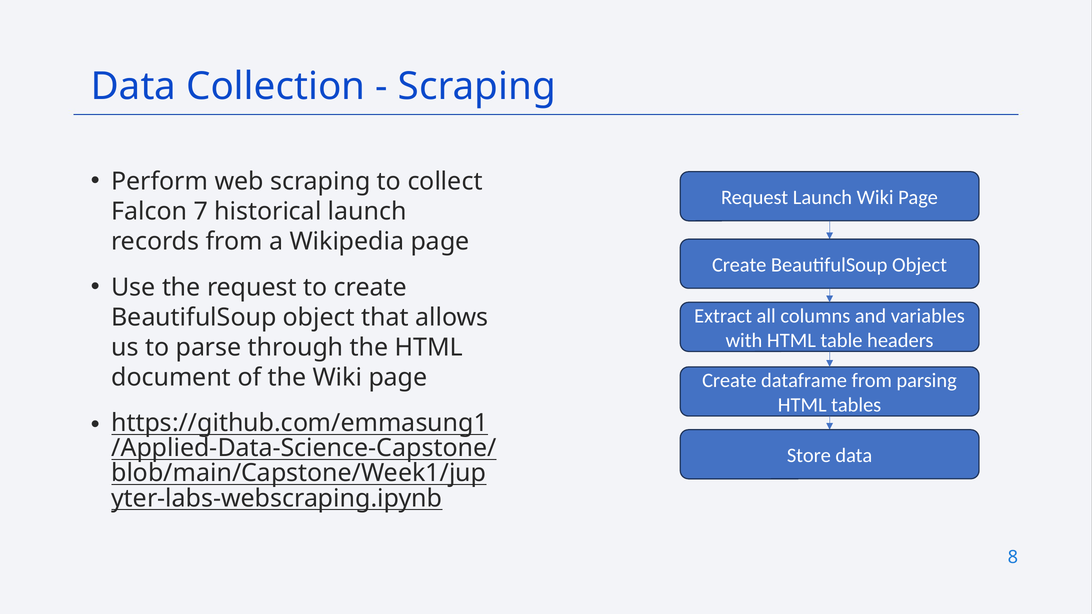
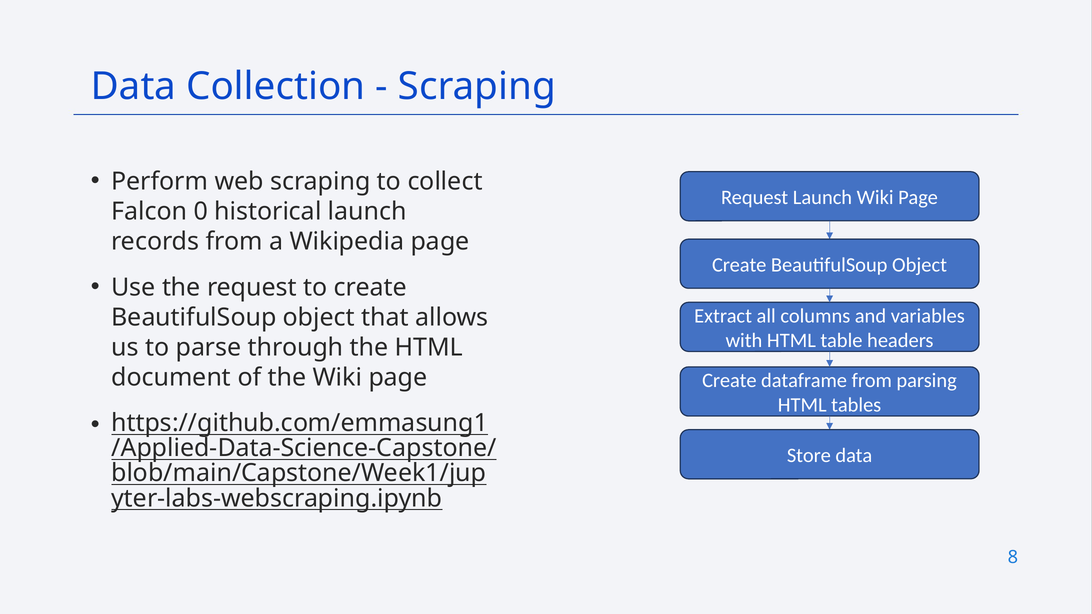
7: 7 -> 0 (201, 211)
